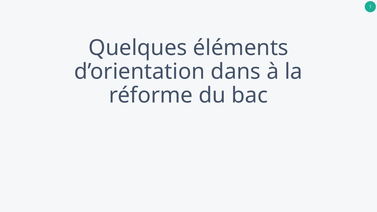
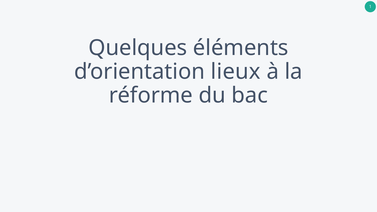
dans: dans -> lieux (236, 72)
